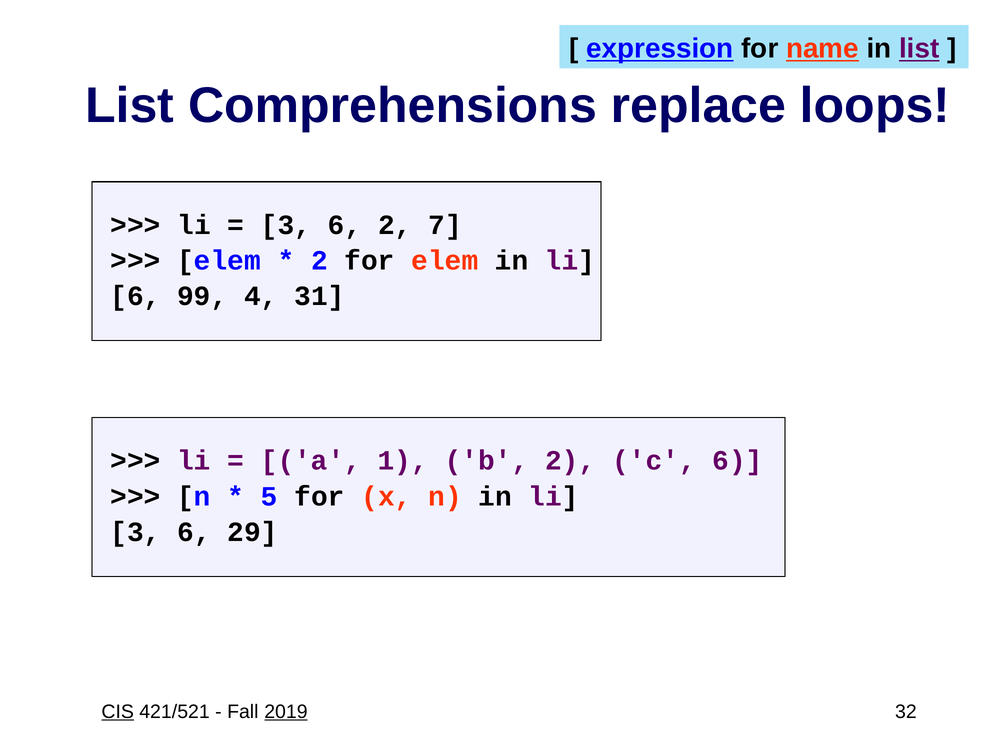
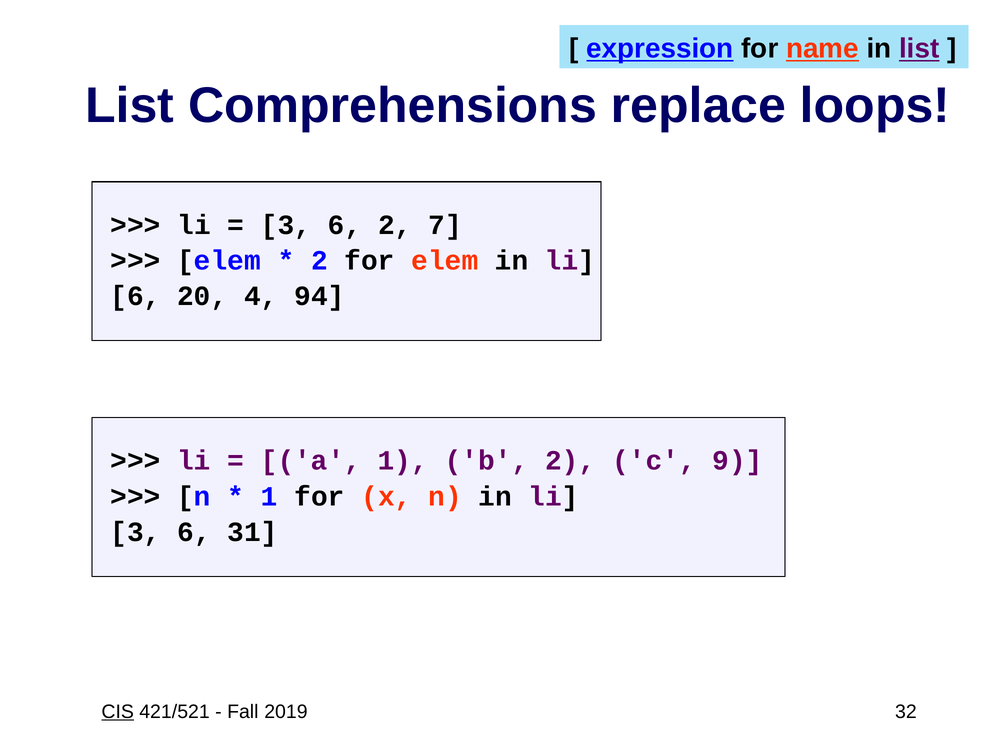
99: 99 -> 20 (202, 296)
31: 31 -> 94 (320, 296)
c 6: 6 -> 9 (738, 460)
5: 5 -> 1 (269, 496)
29: 29 -> 31 (253, 532)
2019 underline: present -> none (286, 711)
